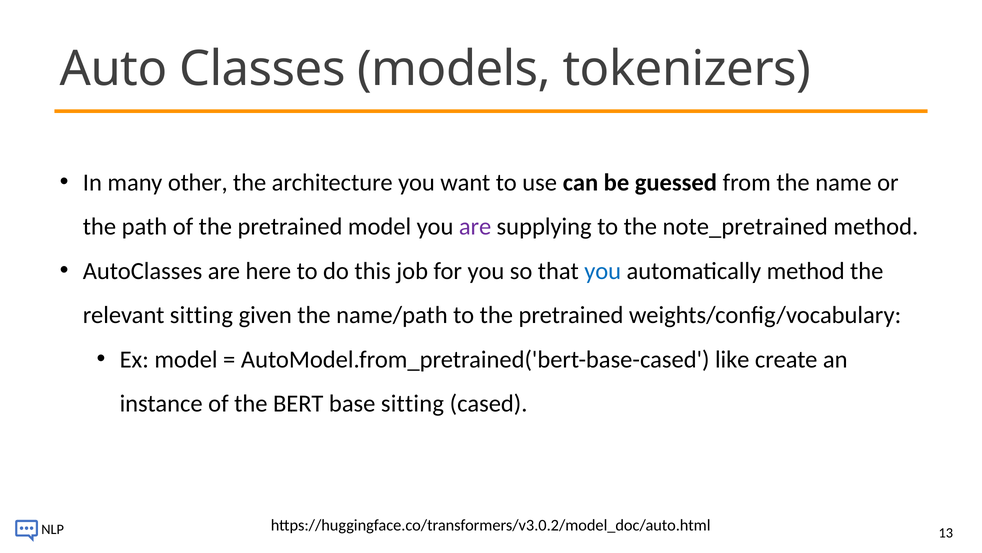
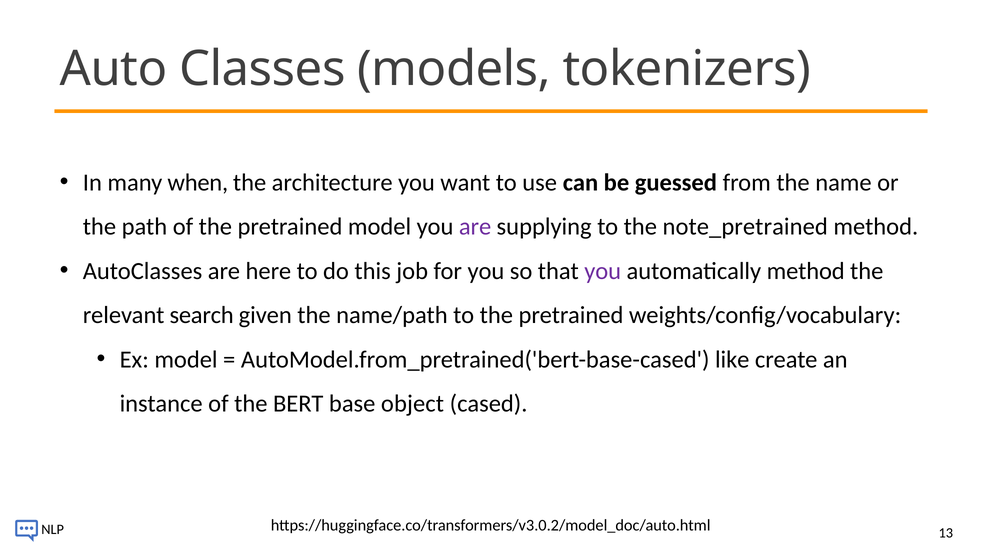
other: other -> when (198, 182)
you colour: blue -> purple (603, 271)
relevant sitting: sitting -> search (202, 315)
base sitting: sitting -> object (412, 403)
